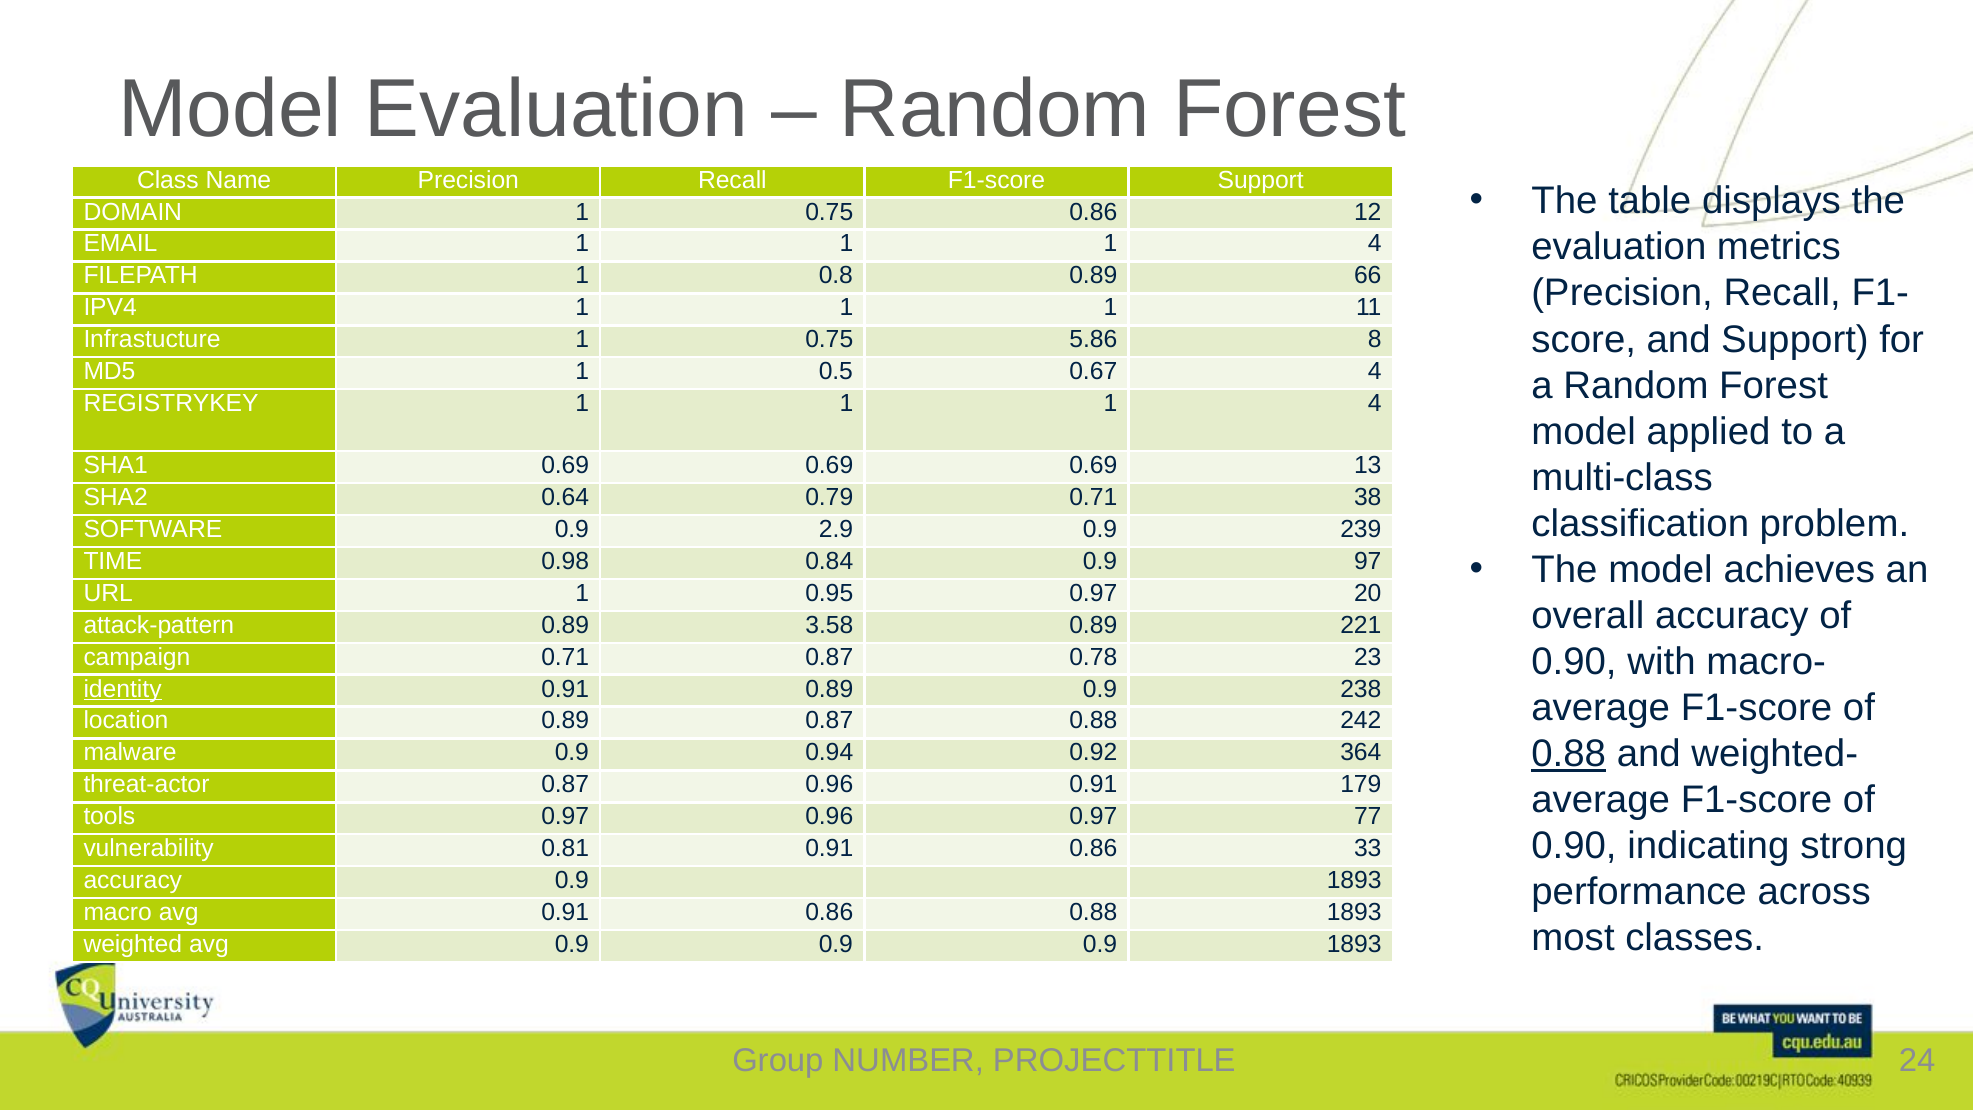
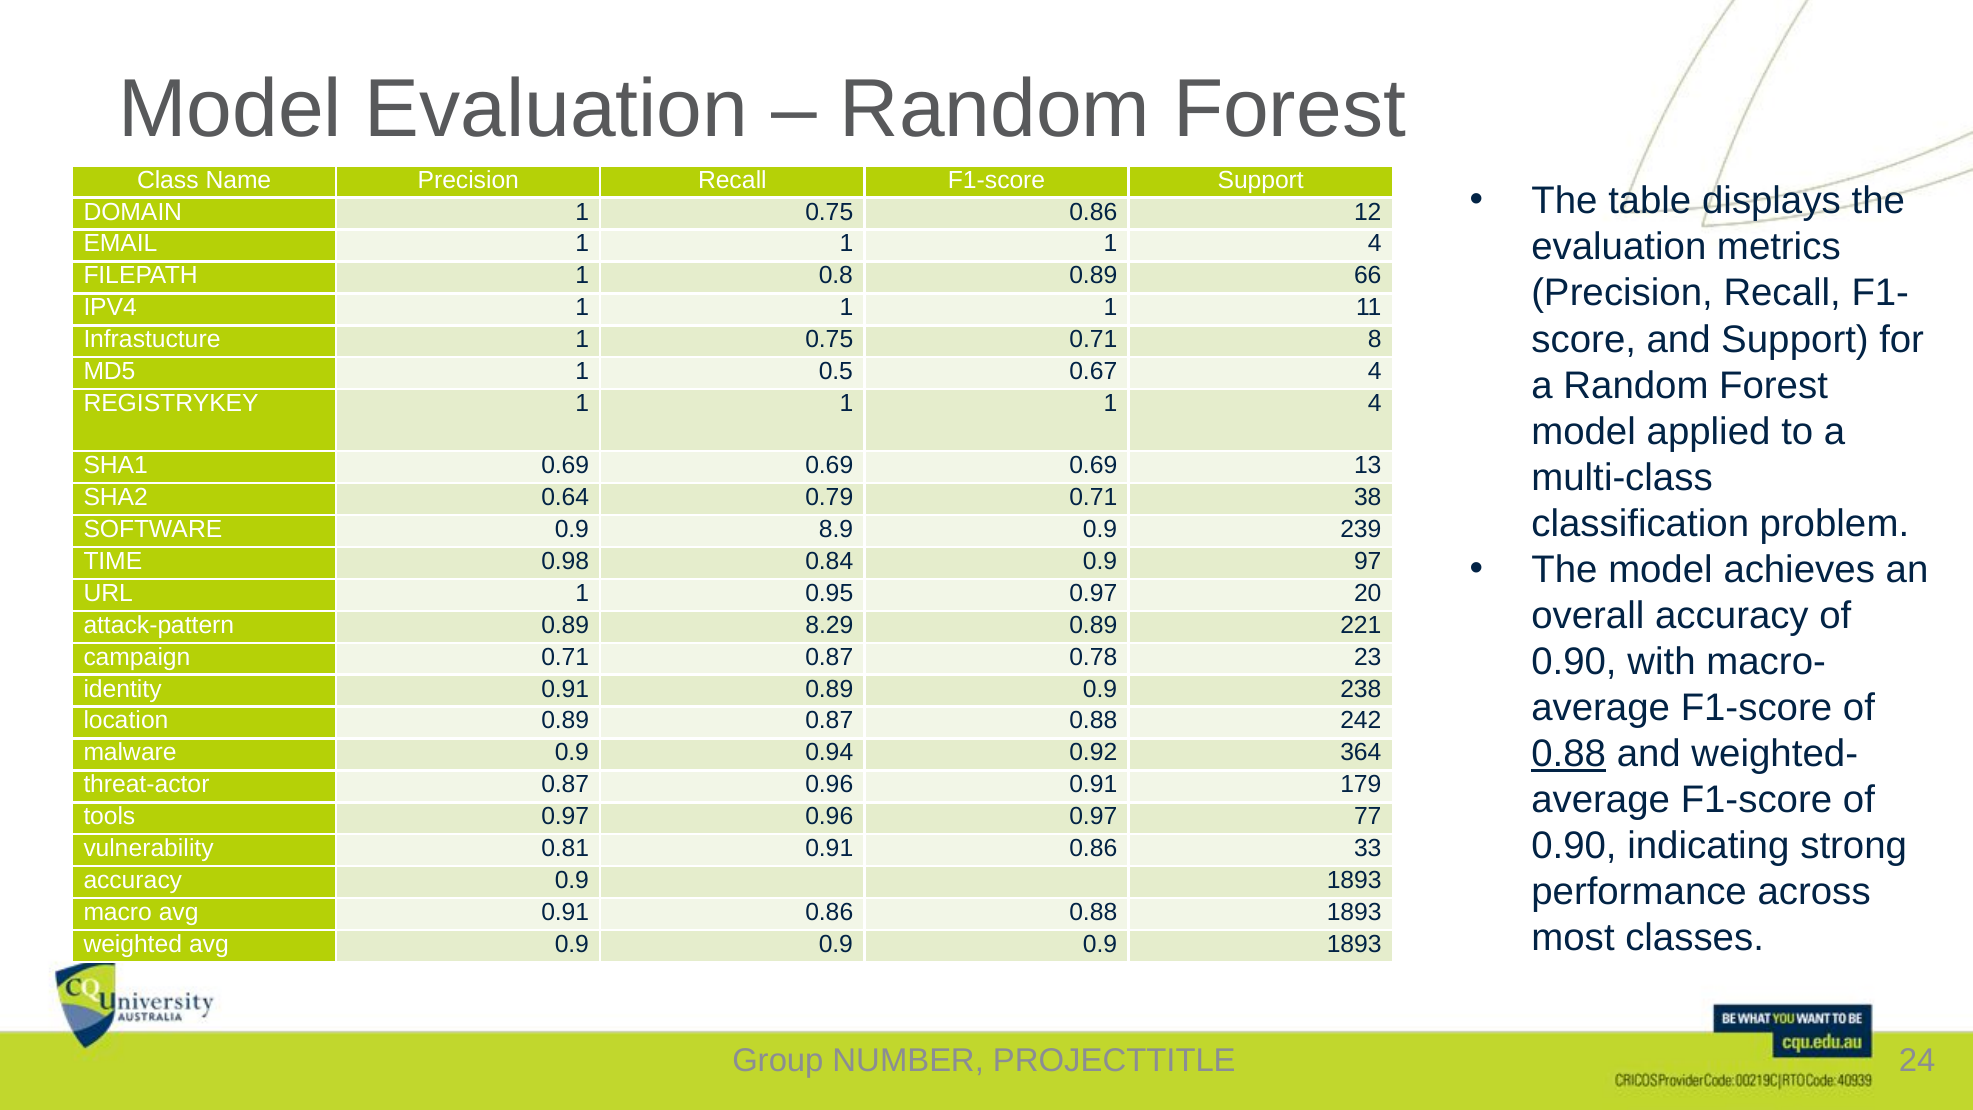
0.75 5.86: 5.86 -> 0.71 (1093, 340)
2.9: 2.9 -> 8.9 (836, 529)
3.58: 3.58 -> 8.29 (829, 625)
identity underline: present -> none (123, 689)
